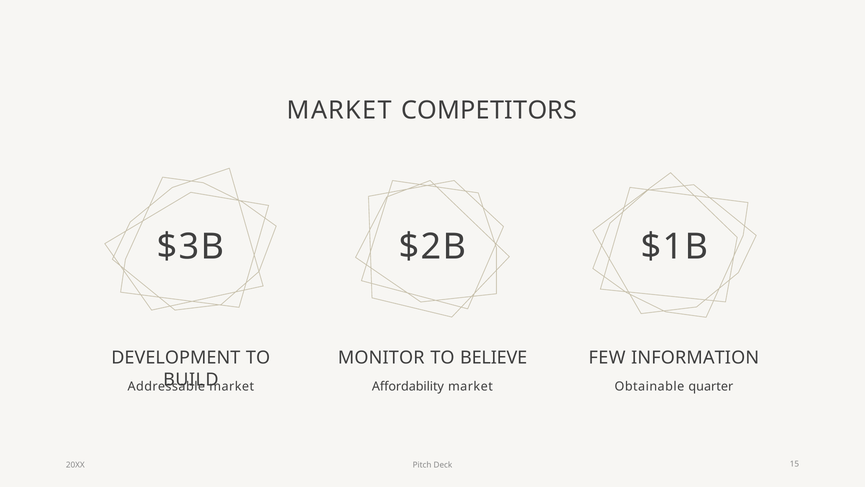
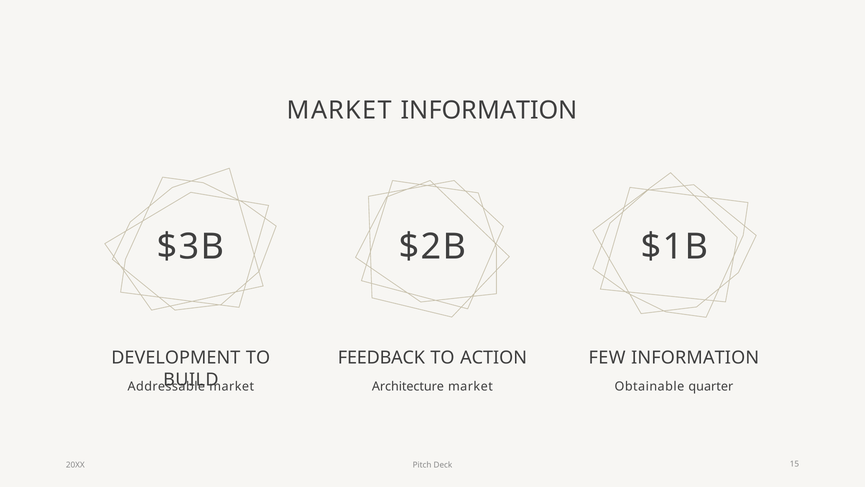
MARKET COMPETITORS: COMPETITORS -> INFORMATION (489, 110)
MONITOR: MONITOR -> FEEDBACK (381, 358)
BELIEVE: BELIEVE -> ACTION (494, 358)
Affordability: Affordability -> Architecture (408, 386)
